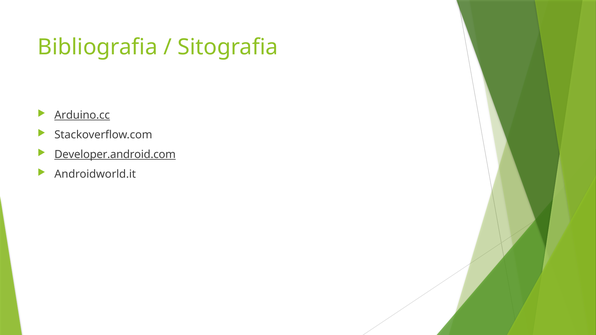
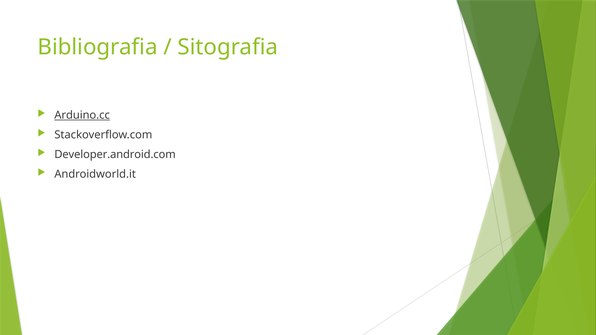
Developer.android.com underline: present -> none (115, 155)
